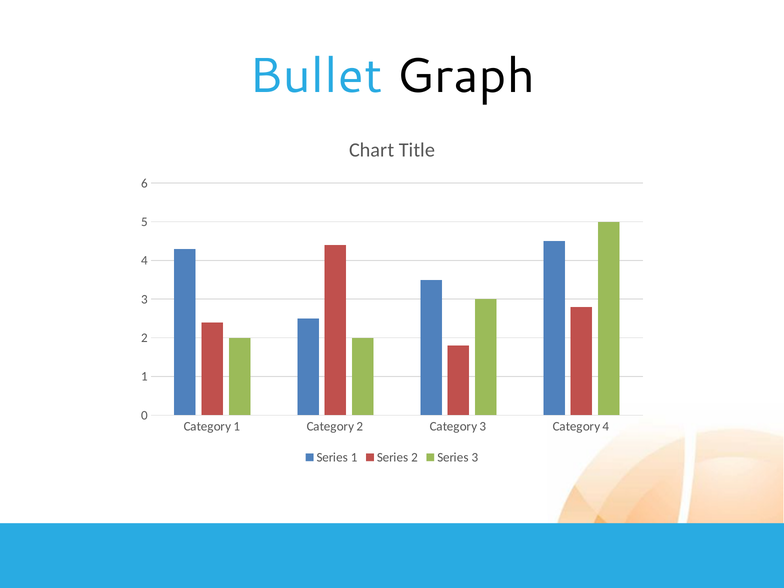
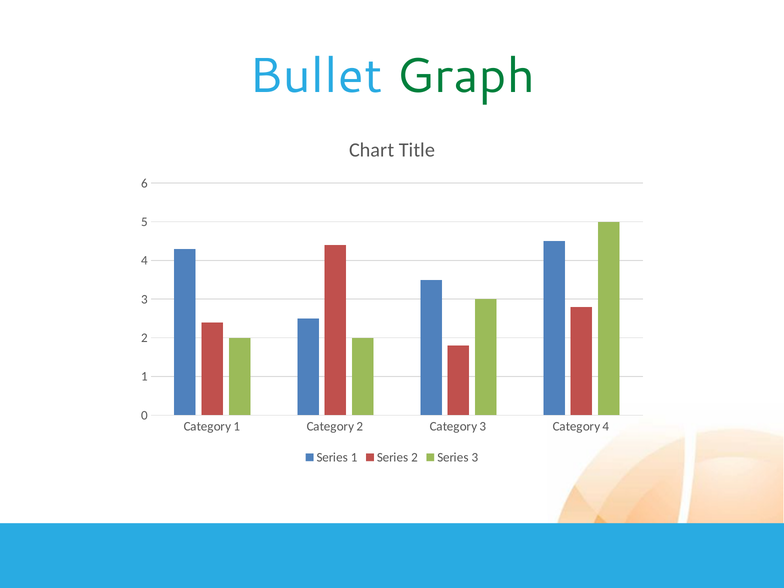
Graph colour: black -> green (466, 76)
